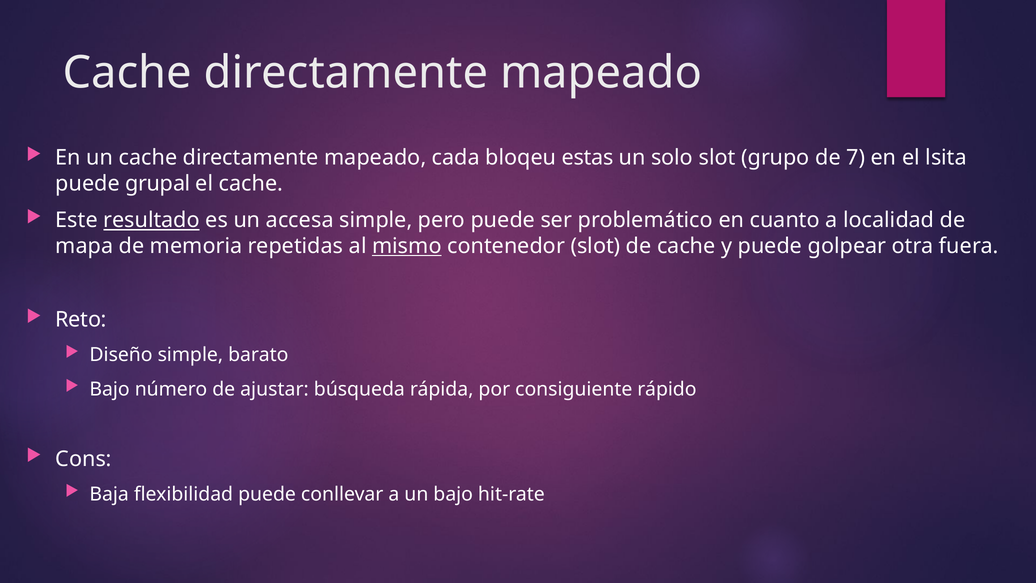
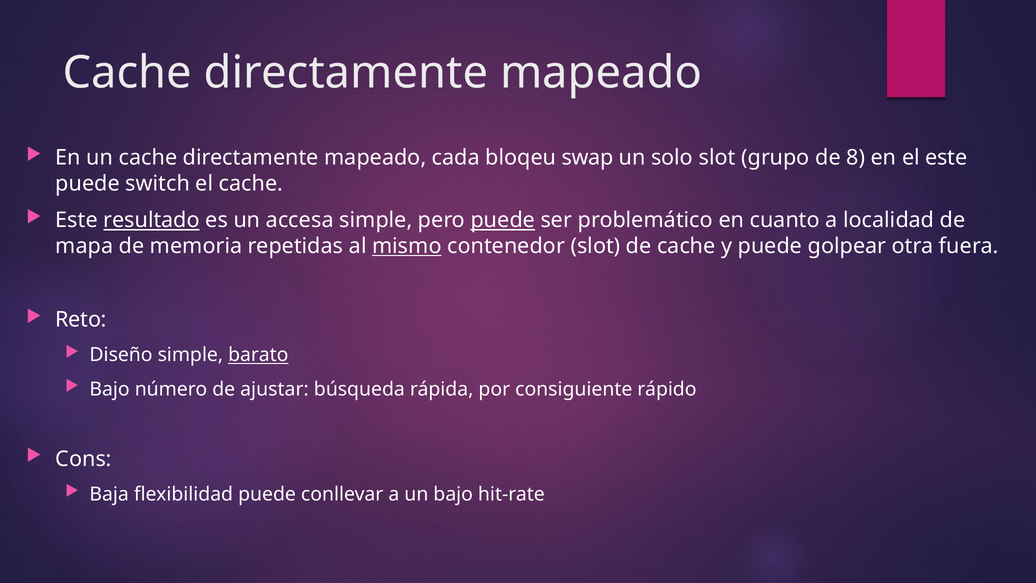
estas: estas -> swap (588, 158)
7: 7 -> 8 (856, 158)
el lsita: lsita -> este (946, 158)
grupal: grupal -> switch (158, 183)
puede underline: none -> present (503, 220)
barato underline: none -> present (258, 355)
